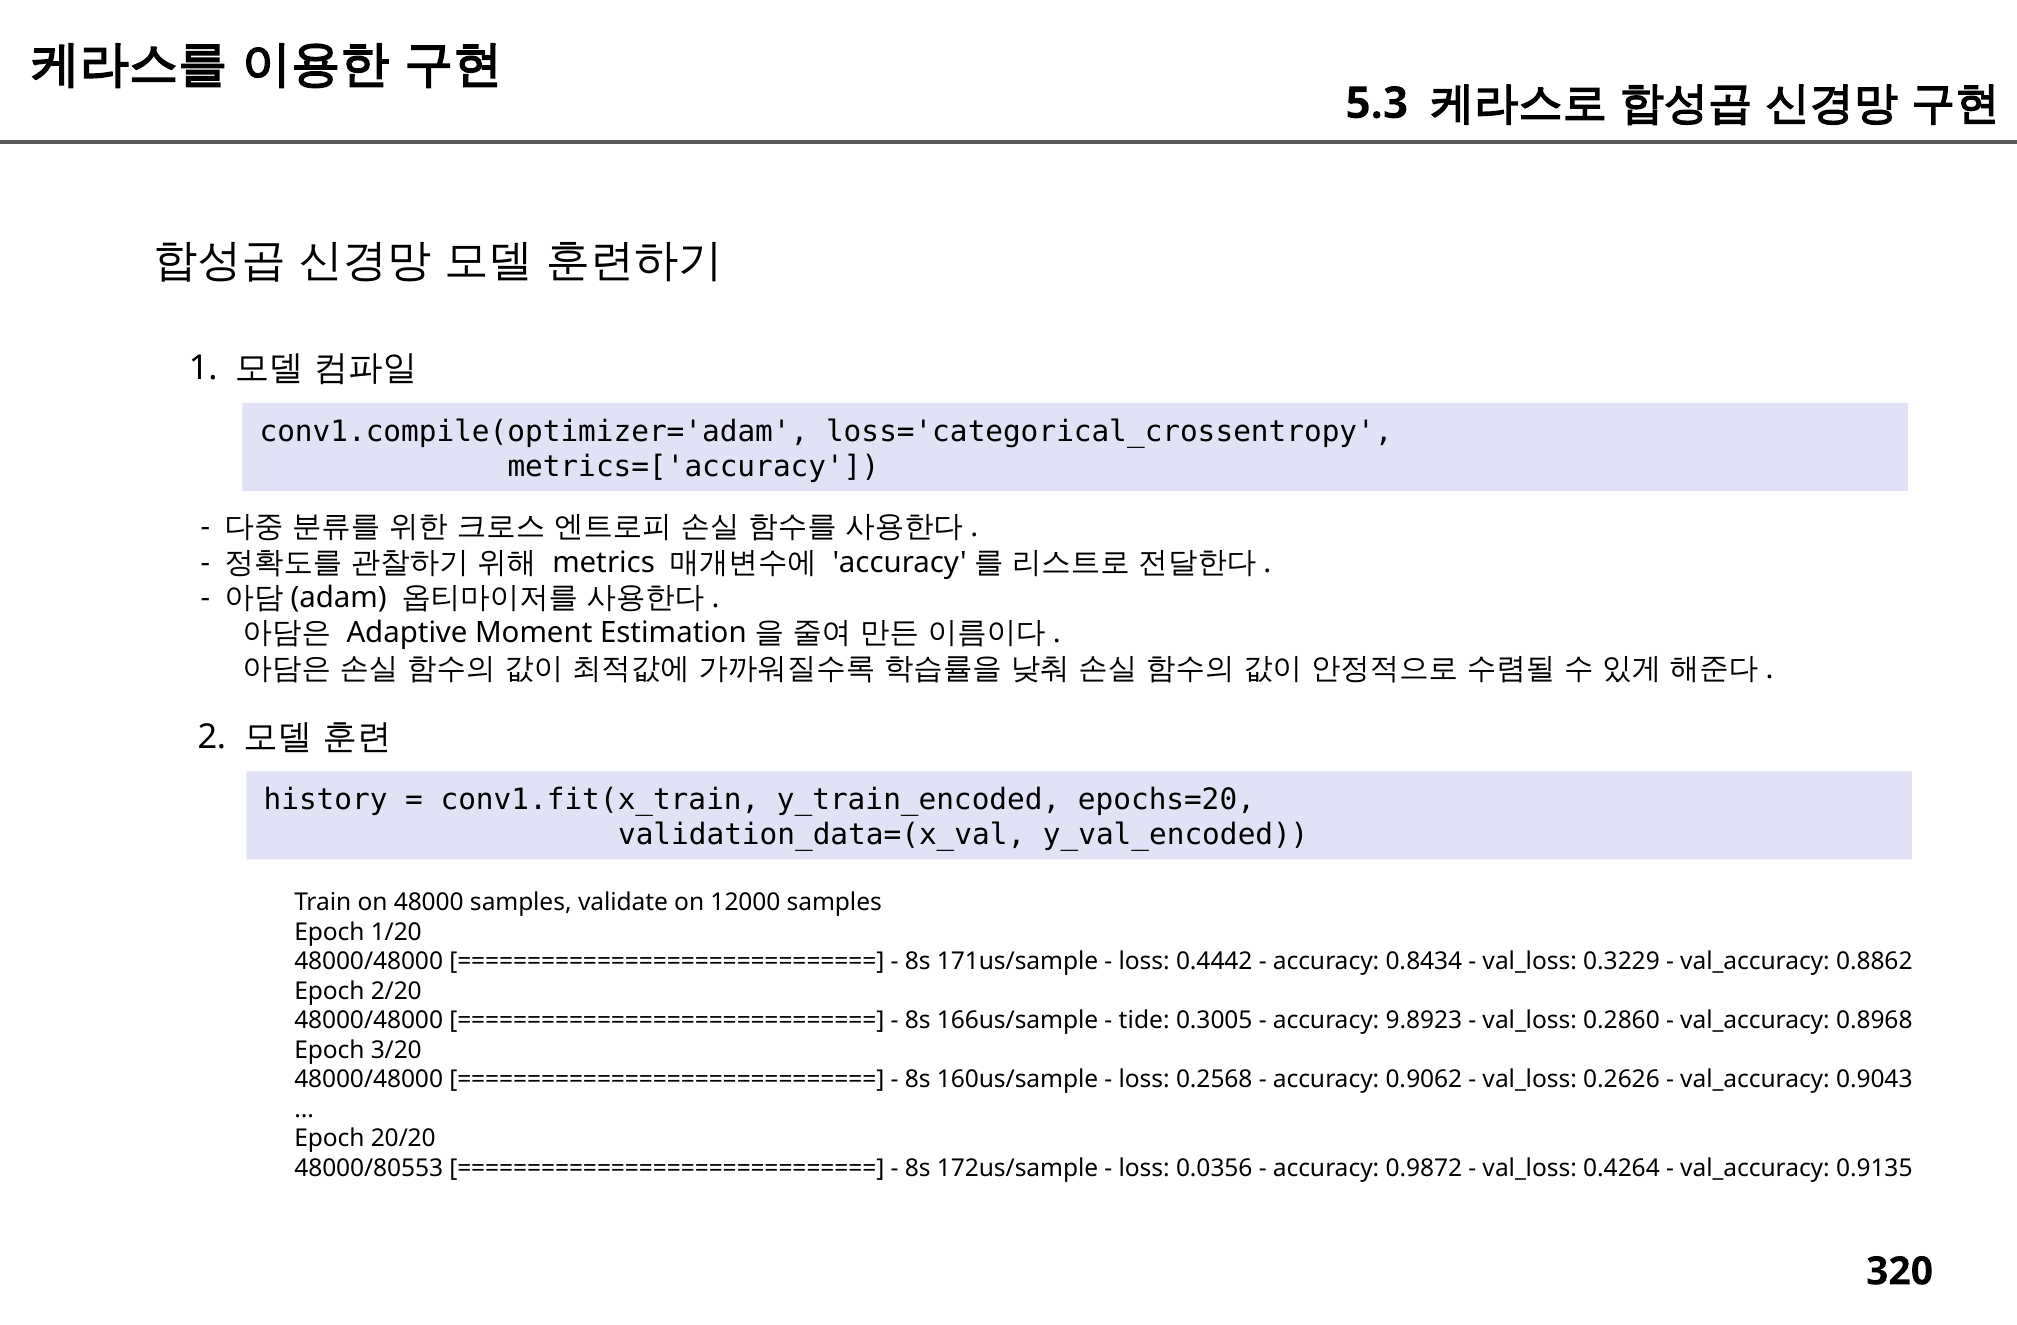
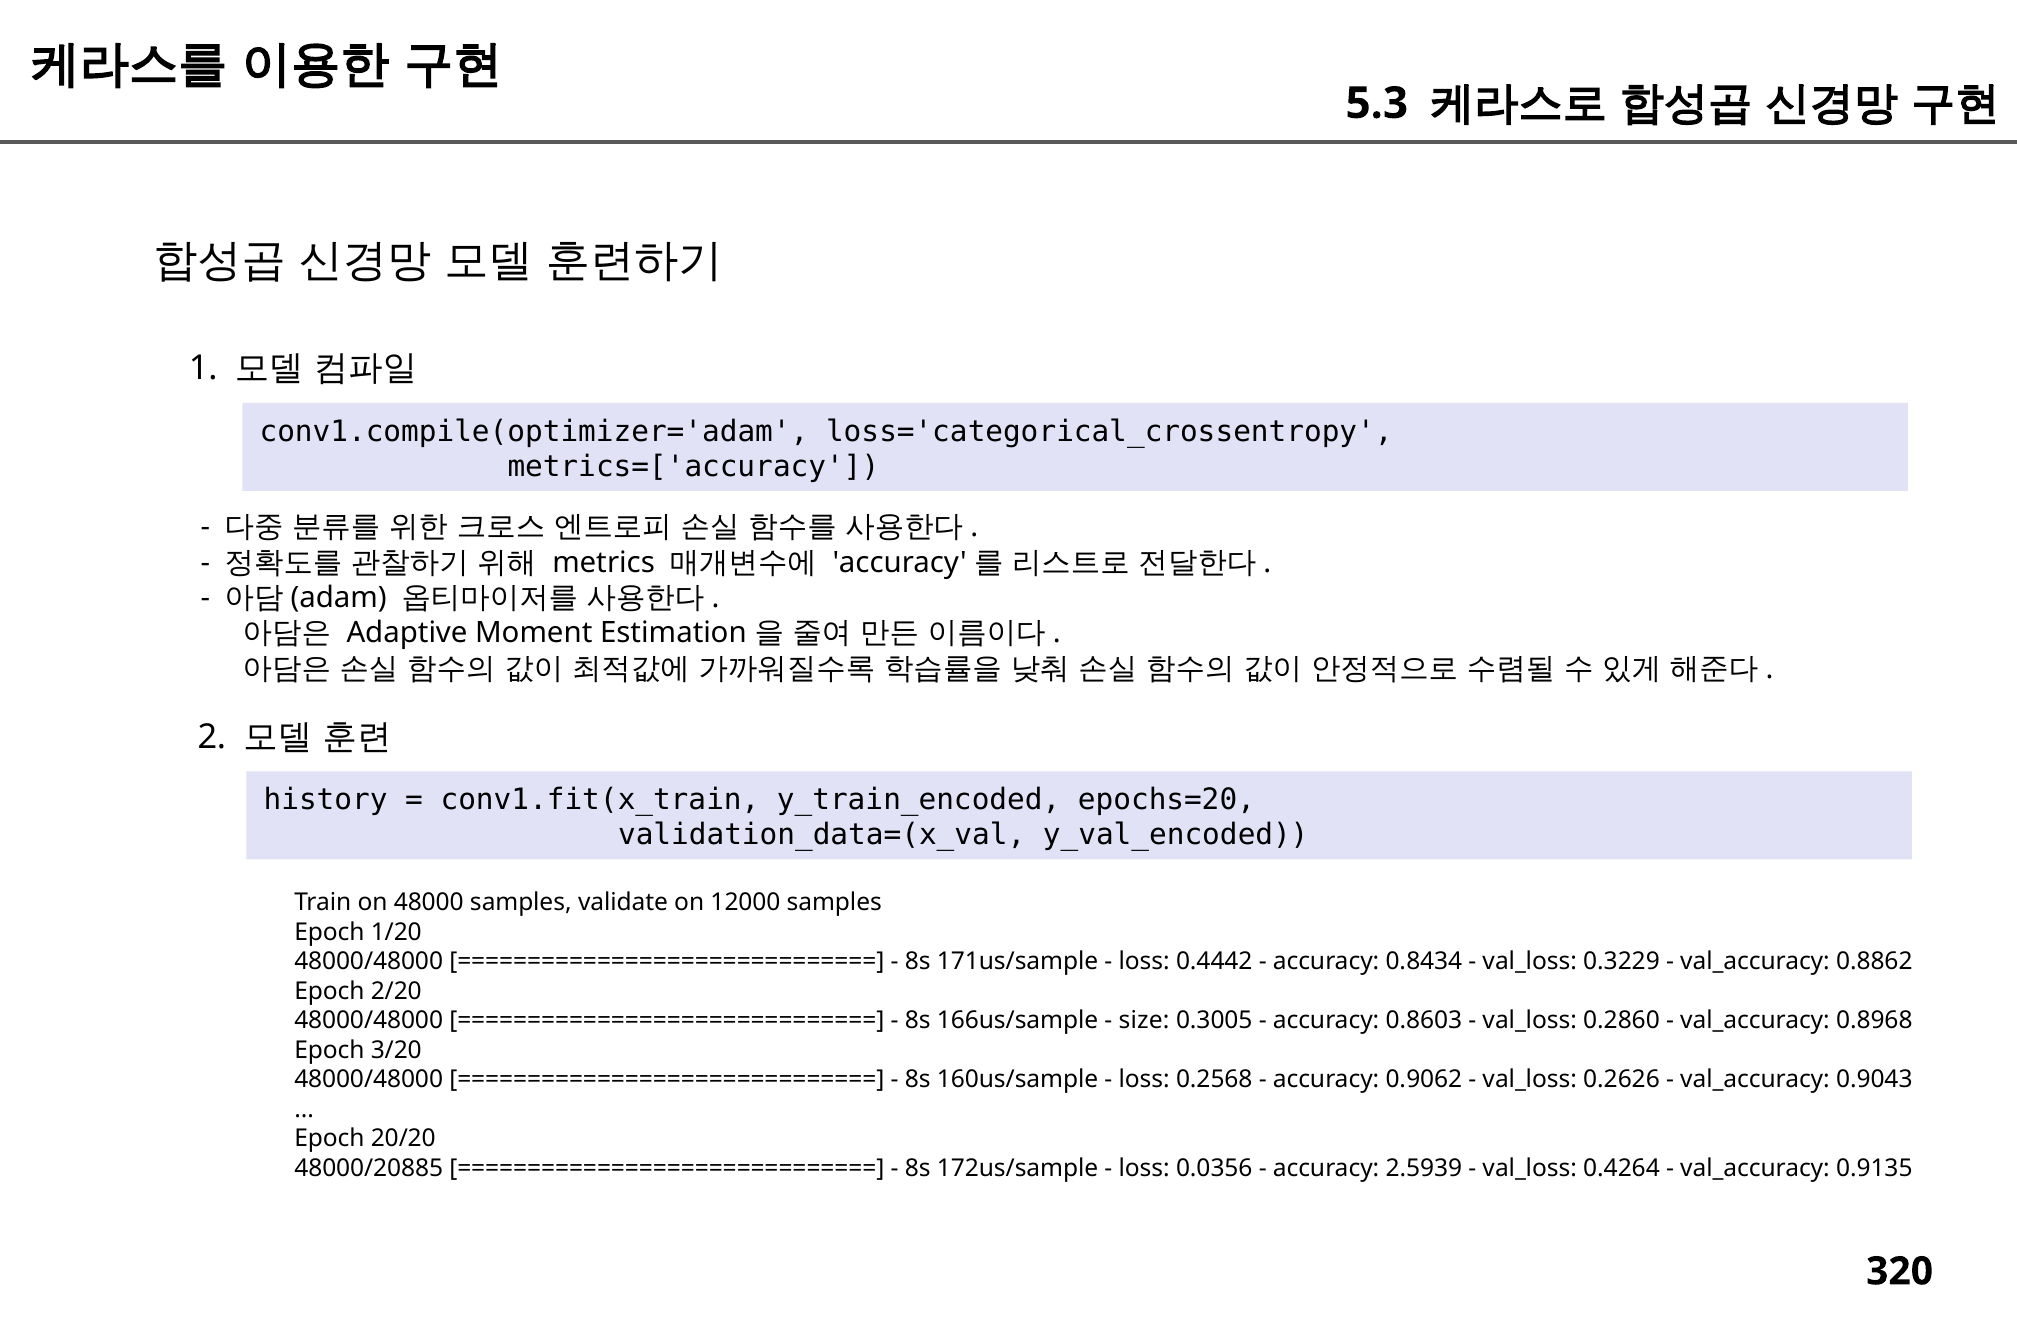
tide: tide -> size (1144, 1021)
9.8923: 9.8923 -> 0.8603 (1424, 1021)
48000/80553: 48000/80553 -> 48000/20885 (369, 1168)
0.9872: 0.9872 -> 2.5939 (1424, 1168)
